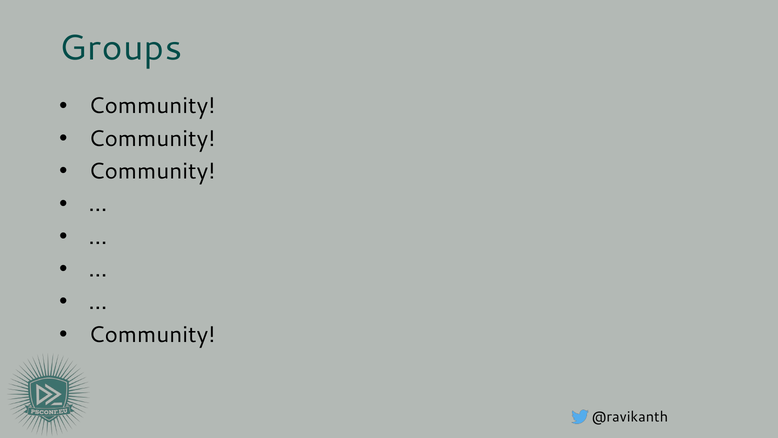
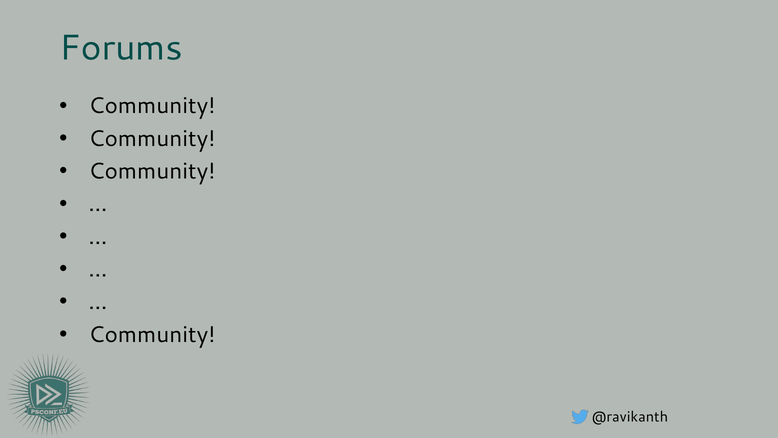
Groups: Groups -> Forums (121, 48)
